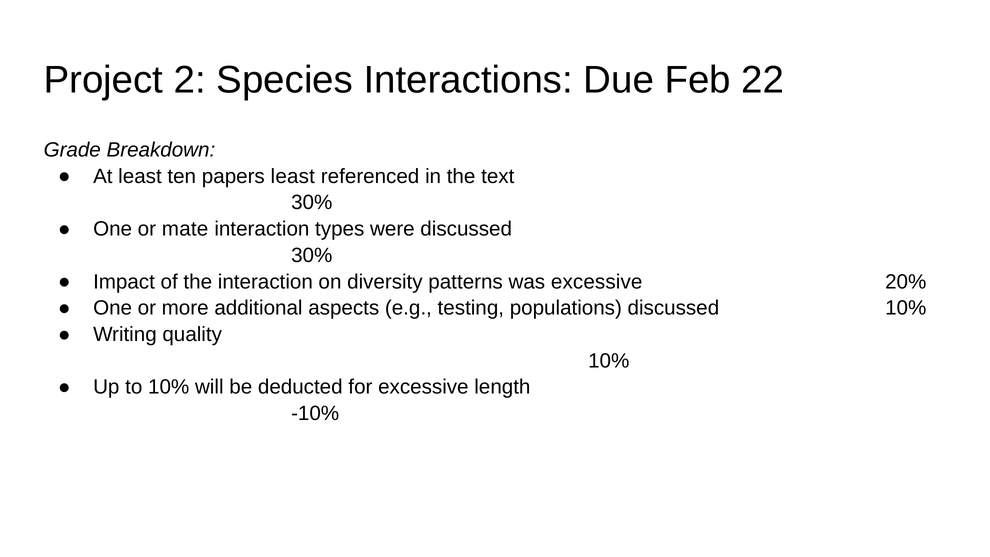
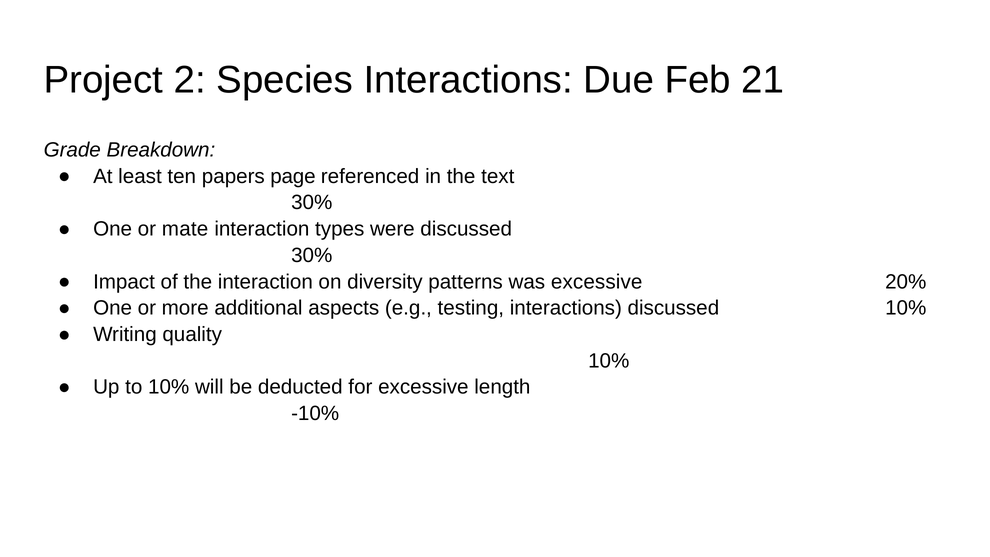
22: 22 -> 21 (763, 80)
papers least: least -> page (293, 176)
testing populations: populations -> interactions (566, 308)
